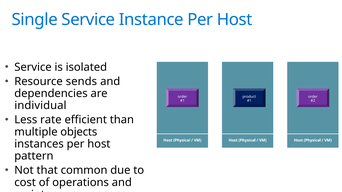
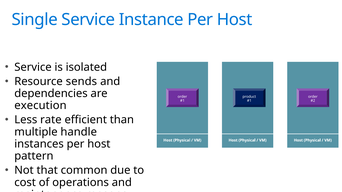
individual: individual -> execution (40, 106)
objects: objects -> handle (79, 132)
